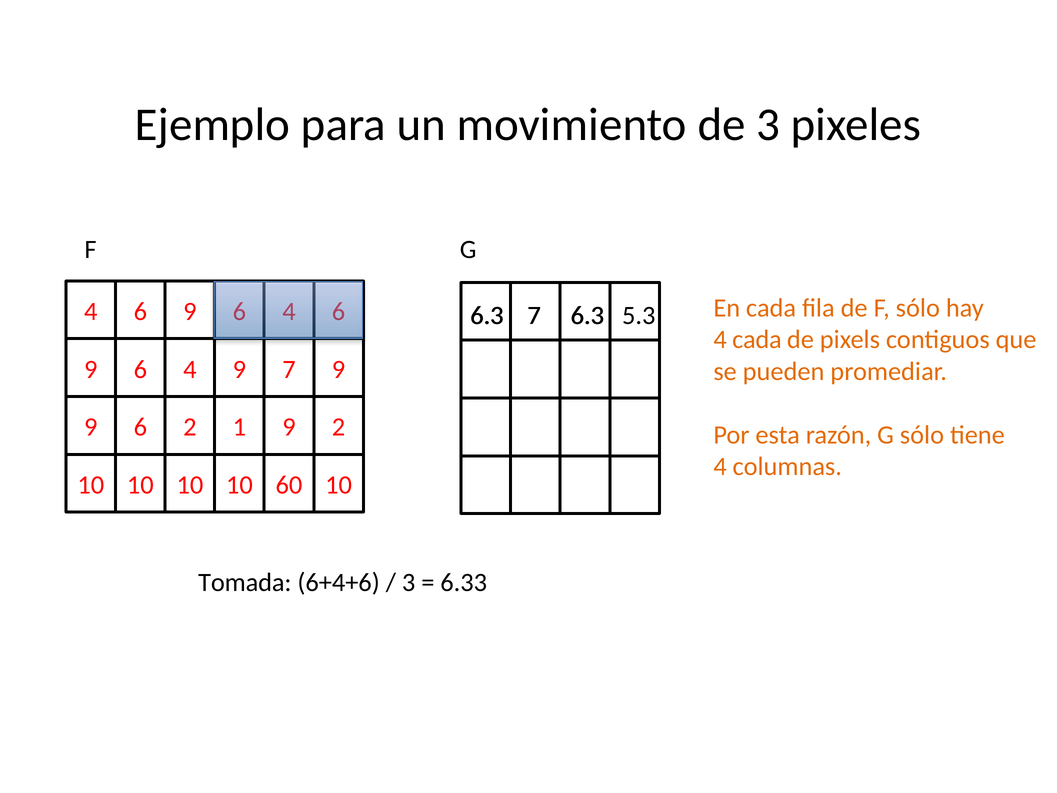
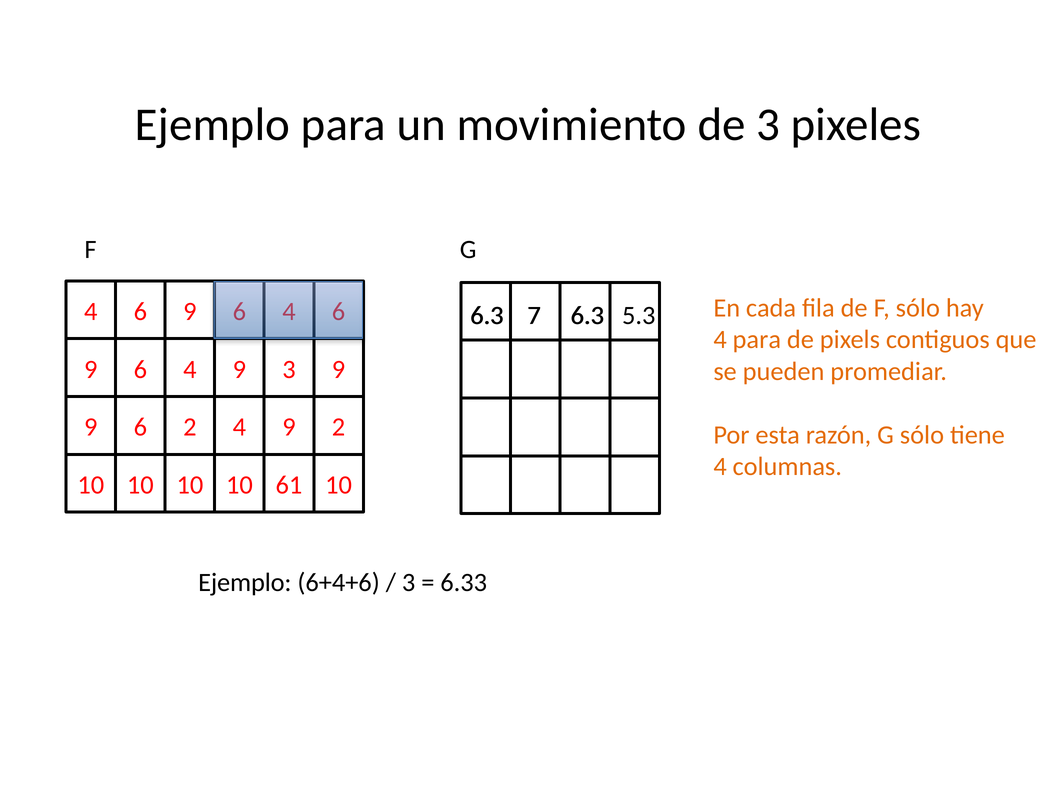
4 cada: cada -> para (757, 340)
9 7: 7 -> 3 (289, 369)
2 1: 1 -> 4 (239, 427)
60: 60 -> 61 (289, 485)
Tomada: Tomada -> Ejemplo (245, 582)
